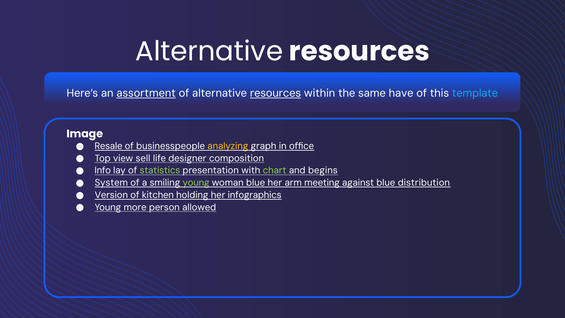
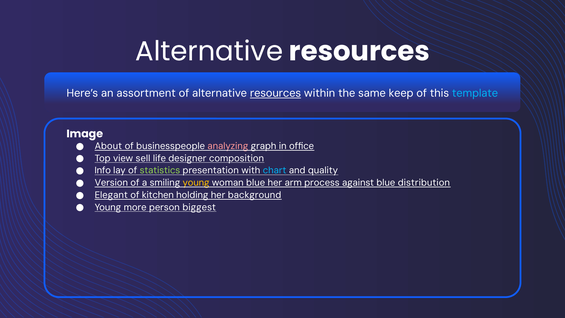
assortment underline: present -> none (146, 93)
have: have -> keep (401, 93)
Resale: Resale -> About (108, 146)
analyzing colour: yellow -> pink (228, 146)
chart colour: light green -> light blue (275, 170)
begins: begins -> quality (323, 170)
System: System -> Version (111, 183)
young colour: light green -> yellow (196, 183)
meeting: meeting -> process (322, 183)
Version: Version -> Elegant (111, 195)
infographics: infographics -> background (255, 195)
allowed: allowed -> biggest (199, 207)
